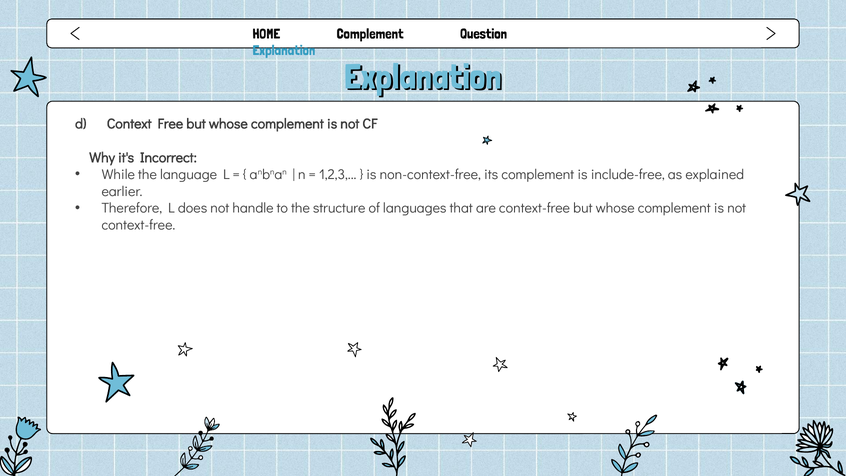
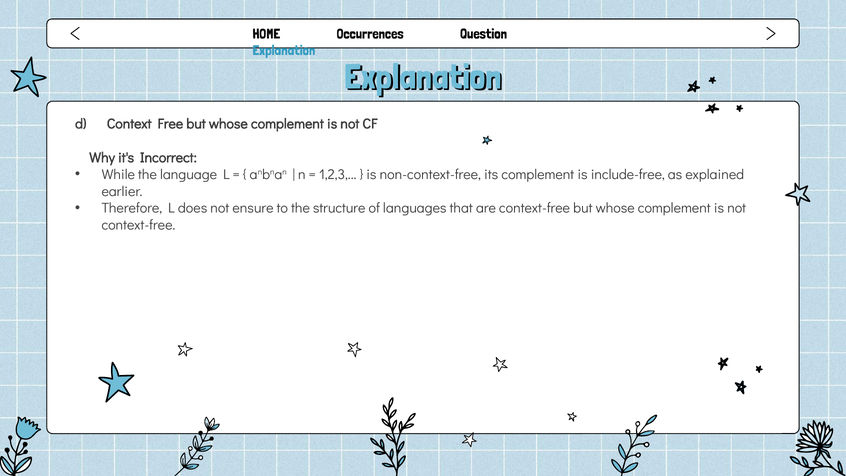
HOME Complement: Complement -> Occurrences (370, 34)
handle: handle -> ensure (253, 208)
